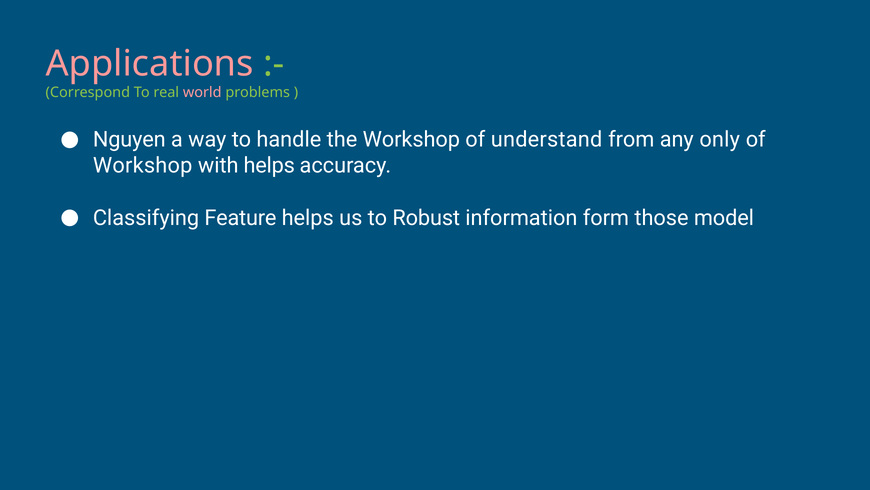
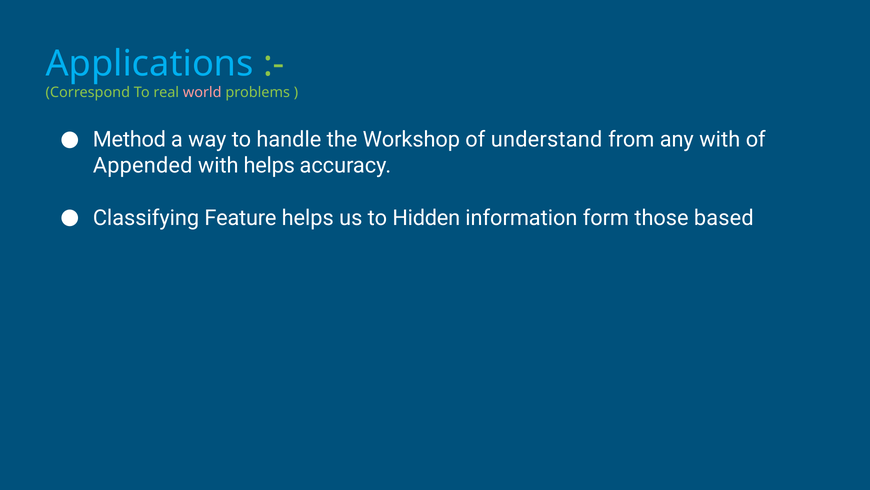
Applications colour: pink -> light blue (150, 63)
Nguyen: Nguyen -> Method (129, 139)
any only: only -> with (720, 139)
Workshop: Workshop -> Appended (143, 166)
Robust: Robust -> Hidden (426, 218)
model: model -> based (724, 218)
